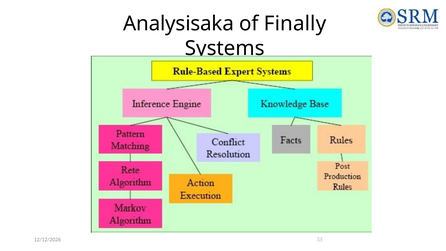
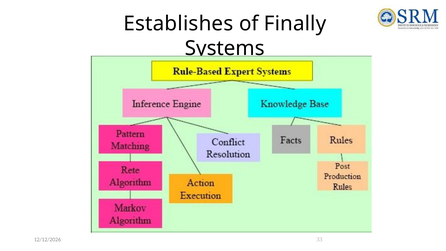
Analysisaka: Analysisaka -> Establishes (178, 24)
